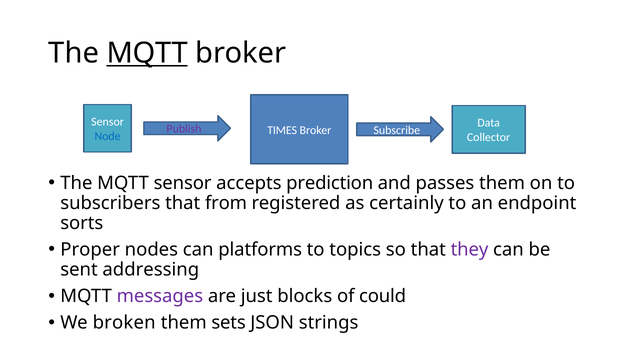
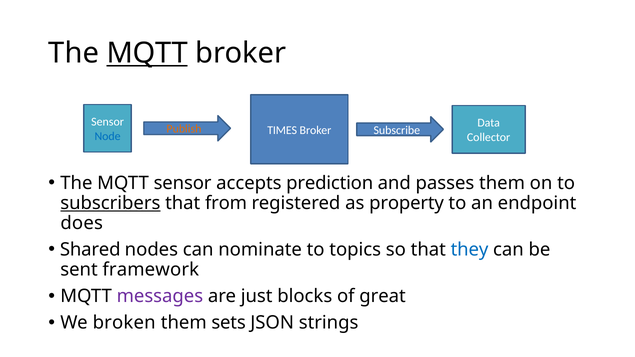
Publish colour: purple -> orange (184, 129)
subscribers underline: none -> present (110, 203)
certainly: certainly -> property (407, 203)
sorts: sorts -> does (82, 223)
Proper: Proper -> Shared (90, 250)
platforms: platforms -> nominate (260, 250)
they colour: purple -> blue (470, 250)
addressing: addressing -> framework (151, 270)
could: could -> great (383, 296)
